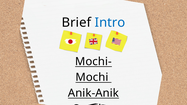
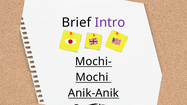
Intro colour: blue -> purple (110, 23)
